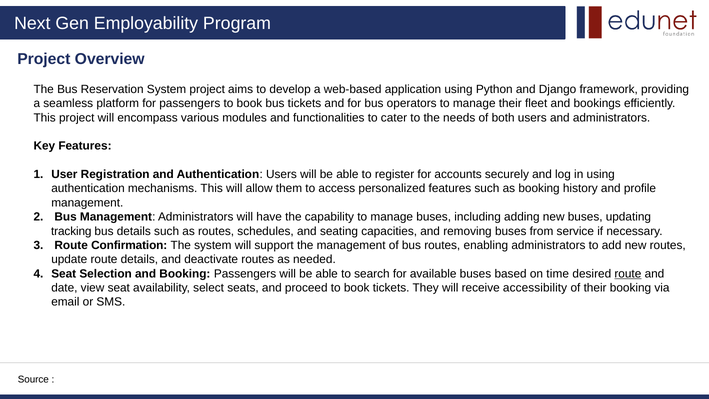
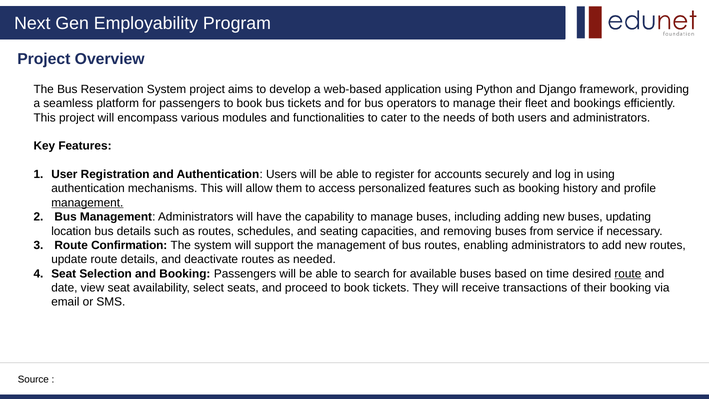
management underline: none -> present (87, 203)
tracking: tracking -> location (71, 231)
accessibility: accessibility -> transactions (535, 288)
